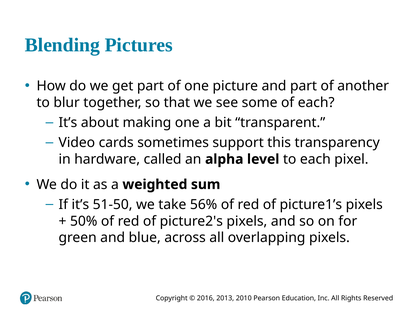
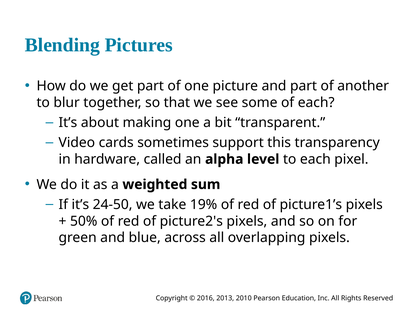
51-50: 51-50 -> 24-50 (113, 205)
56%: 56% -> 19% (204, 205)
